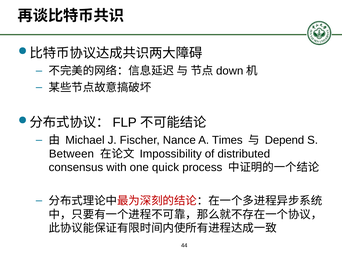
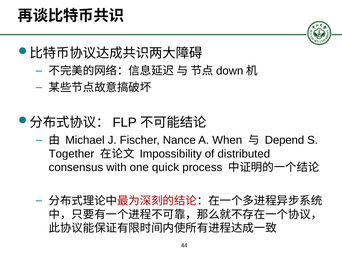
Times: Times -> When (227, 140)
Between: Between -> Together (71, 154)
